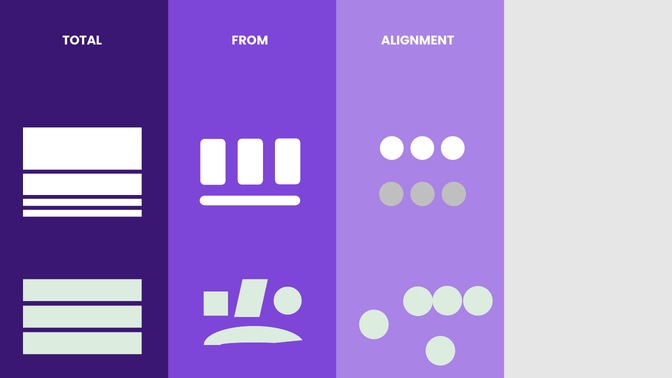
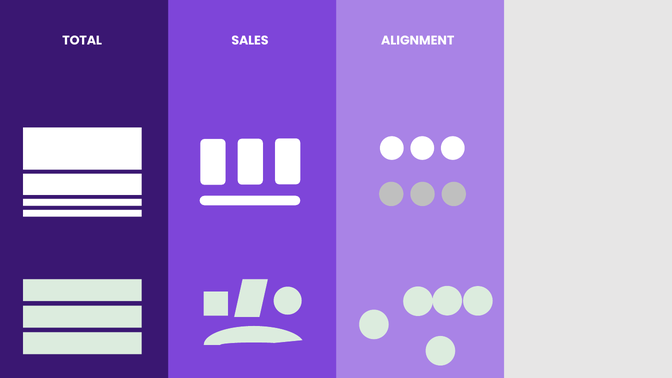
FROM: FROM -> SALES (250, 40)
